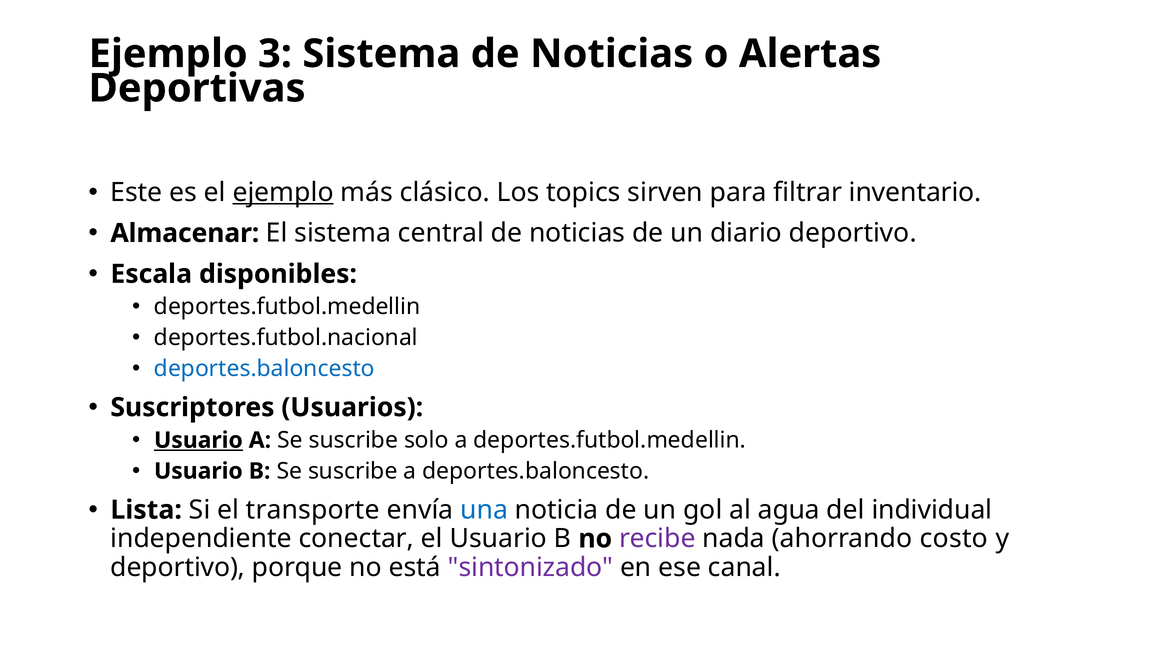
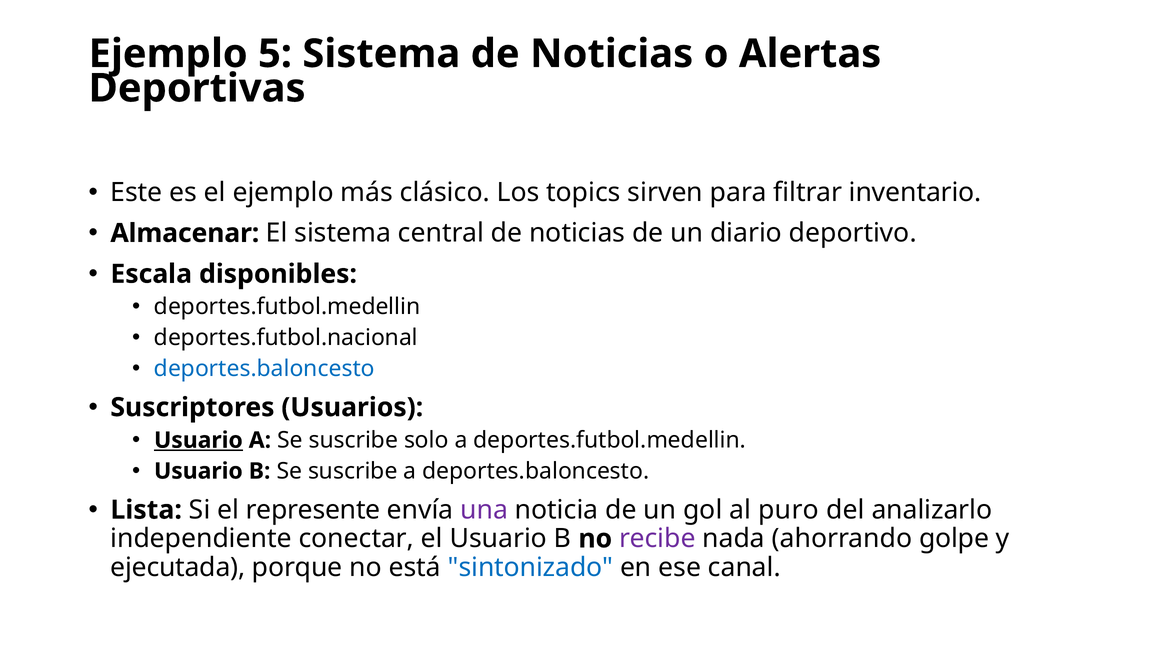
3: 3 -> 5 (275, 54)
ejemplo underline: present -> none (283, 193)
transporte: transporte -> represente (313, 510)
una colour: blue -> purple (484, 510)
agua: agua -> puro (789, 510)
individual: individual -> analizarlo (932, 510)
costo: costo -> golpe (954, 539)
deportivo: deportivo -> ejecutada (178, 568)
sintonizado colour: purple -> blue (531, 568)
